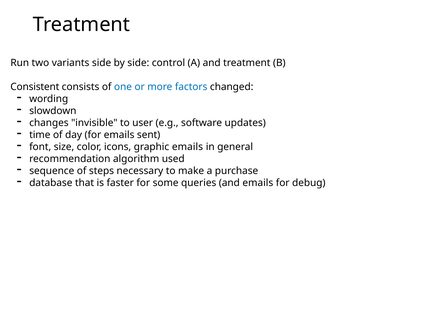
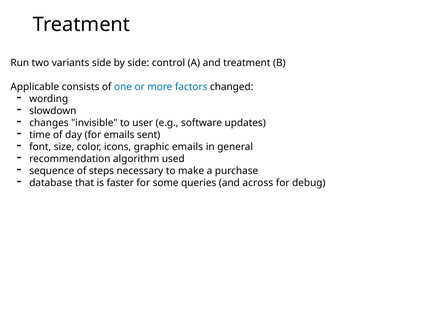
Consistent: Consistent -> Applicable (35, 87)
and emails: emails -> across (258, 183)
